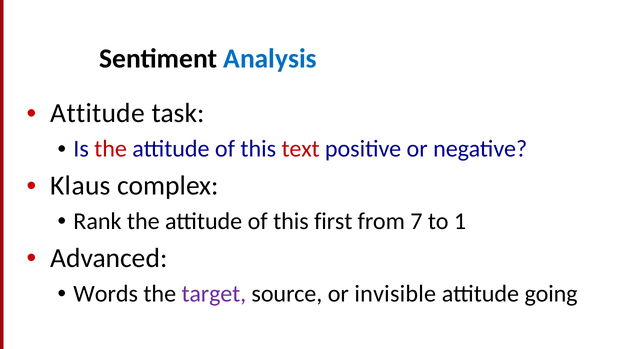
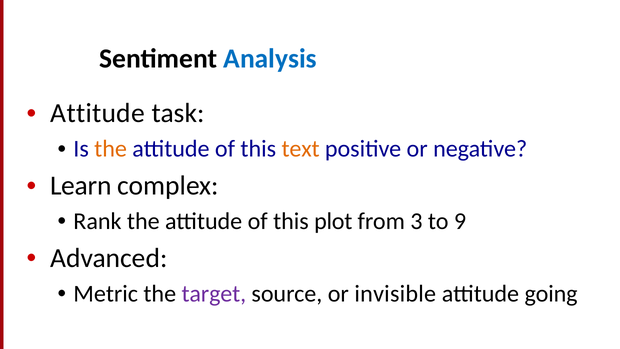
the colour: red -> orange (111, 149)
text colour: red -> orange (301, 149)
Klaus: Klaus -> Learn (81, 186)
first: first -> plot (333, 221)
7: 7 -> 3 (416, 221)
1: 1 -> 9 (460, 221)
Words: Words -> Metric (106, 294)
